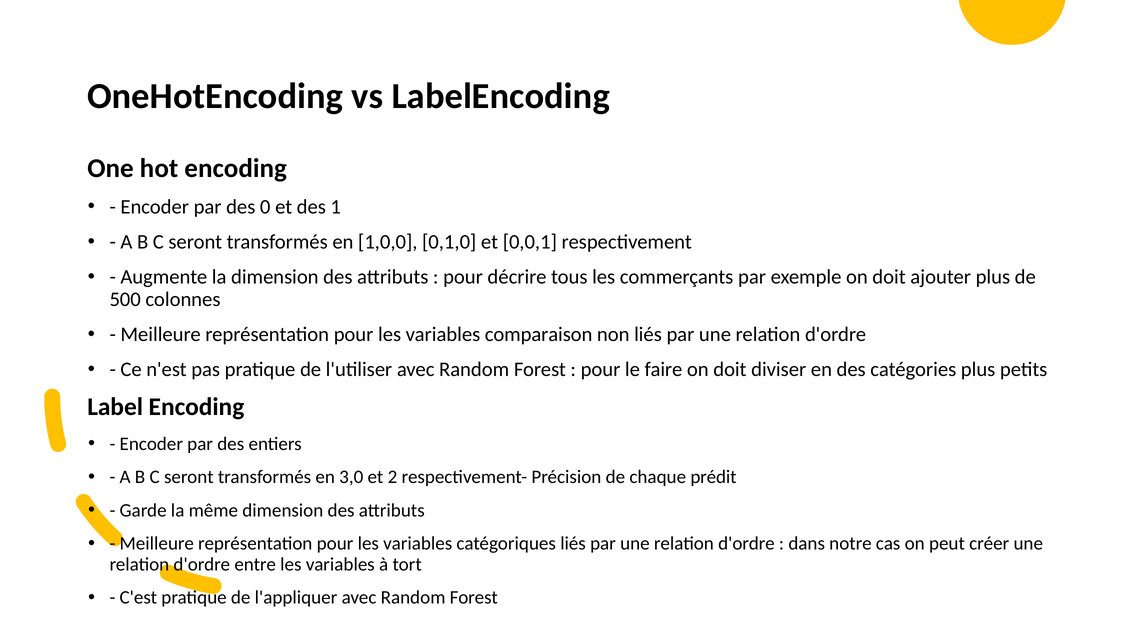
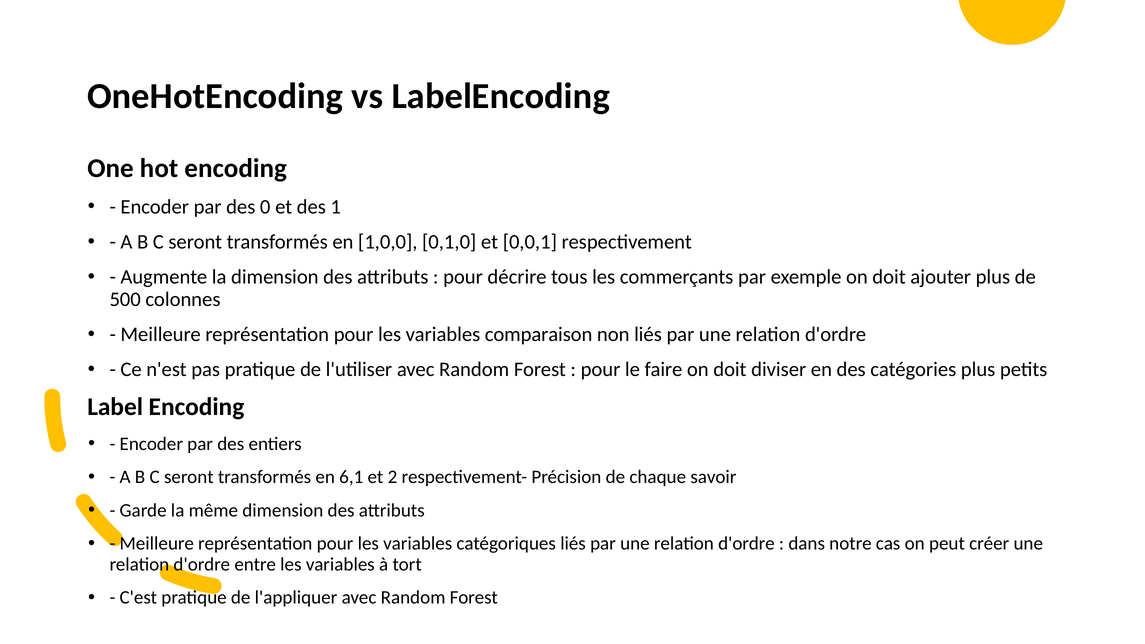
3,0: 3,0 -> 6,1 (351, 477)
prédit: prédit -> savoir (713, 477)
